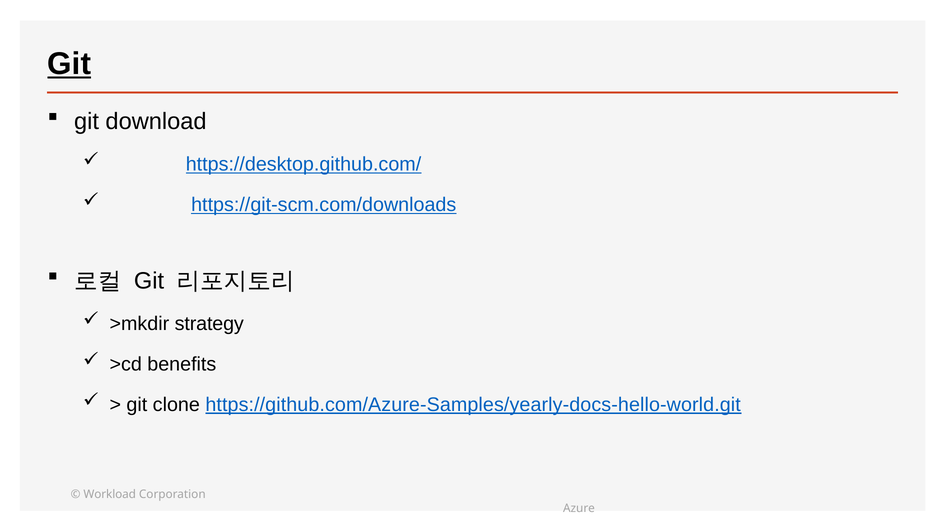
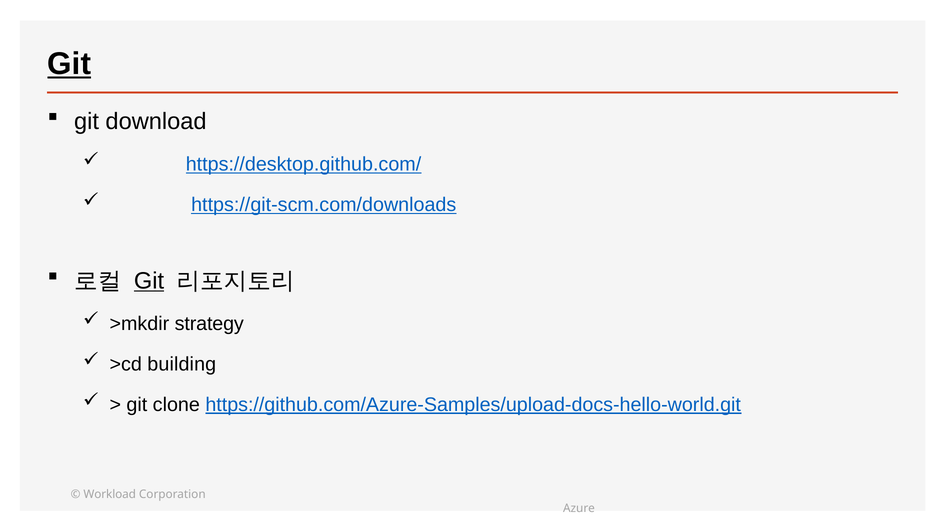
Git underline: none -> present (149, 281)
benefits: benefits -> building (182, 364)
https://github.com/Azure-Samples/yearly-docs-hello-world.git: https://github.com/Azure-Samples/yearly-docs-hello-world.git -> https://github.com/Azure-Samples/upload-docs-hello-world.git (473, 405)
